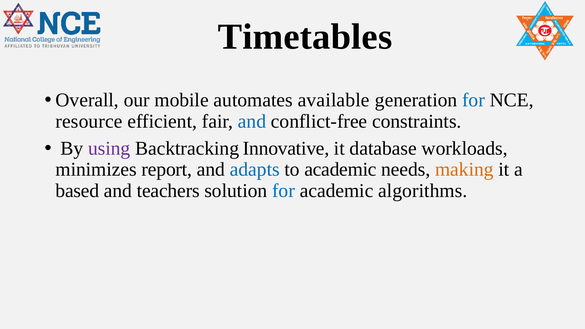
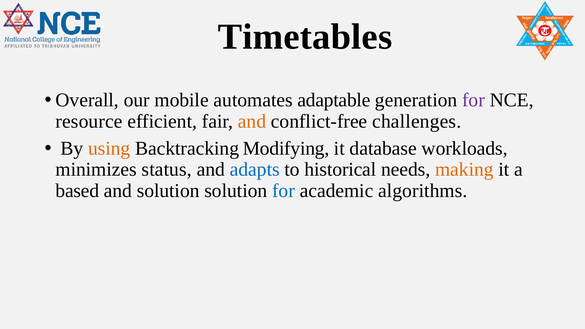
available: available -> adaptable (334, 100)
for colour: blue -> purple (474, 100)
and colour: blue -> orange (252, 121)
constraints: constraints -> challenges (417, 121)
using colour: purple -> orange (109, 148)
Innovative: Innovative -> Modifying (286, 148)
report: report -> status (167, 170)
to academic: academic -> historical (340, 170)
and teachers: teachers -> solution (168, 191)
